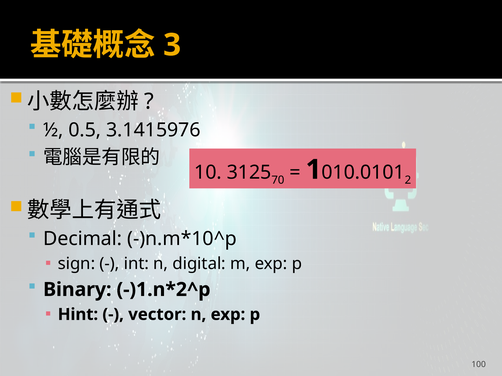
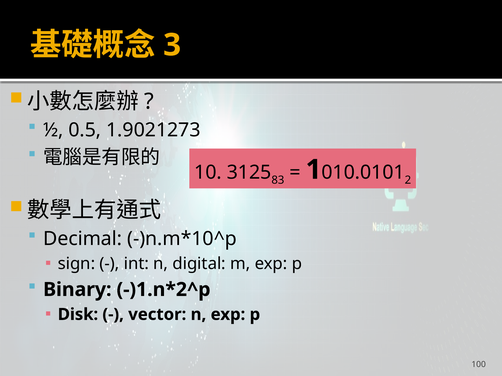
3.1415976: 3.1415976 -> 1.9021273 (153, 130)
70: 70 -> 83 (278, 180)
Hint: Hint -> Disk (78, 315)
